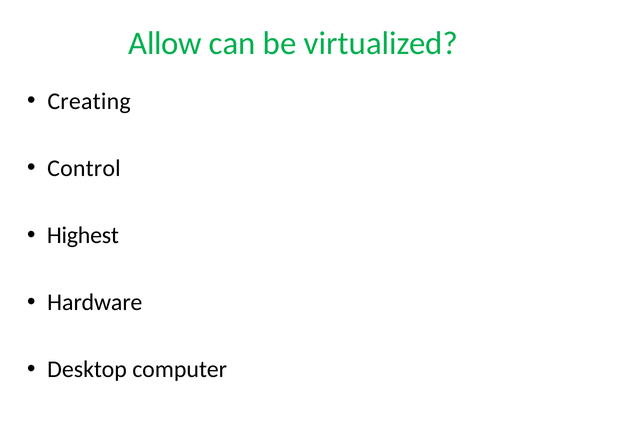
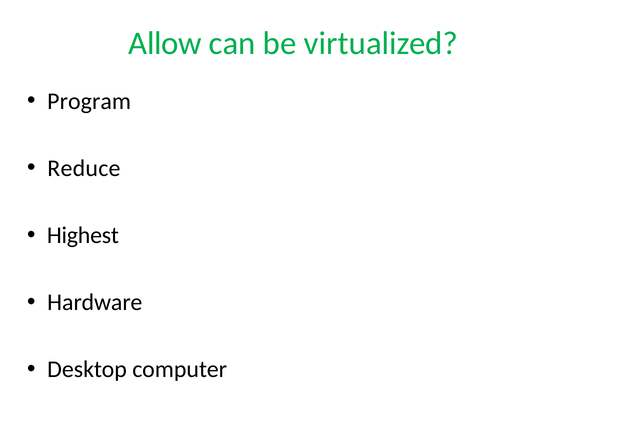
Creating: Creating -> Program (89, 101)
Control: Control -> Reduce (84, 168)
